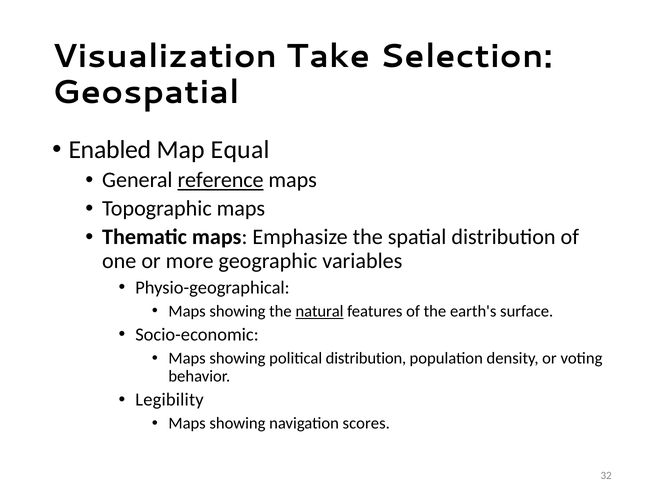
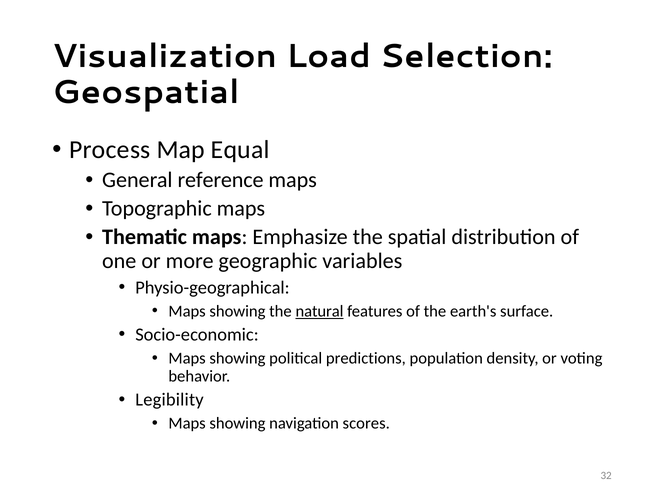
Take: Take -> Load (329, 56)
Enabled: Enabled -> Process (110, 150)
reference underline: present -> none (221, 180)
political distribution: distribution -> predictions (366, 358)
